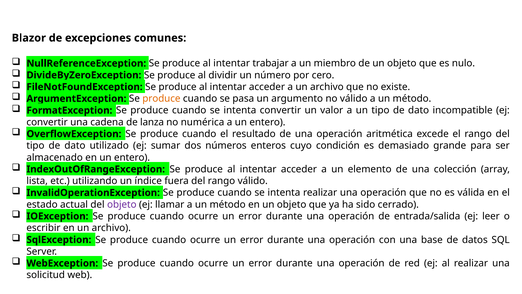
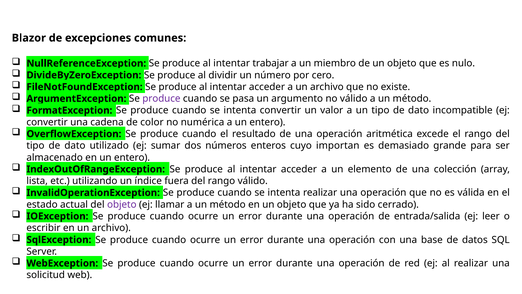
produce colour: orange -> purple (161, 99)
lanza: lanza -> color (152, 122)
condición: condición -> importan (338, 146)
